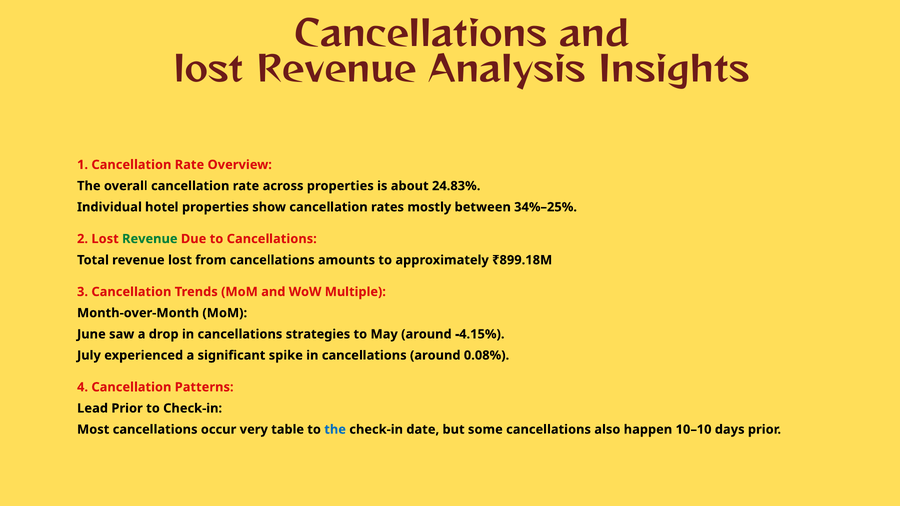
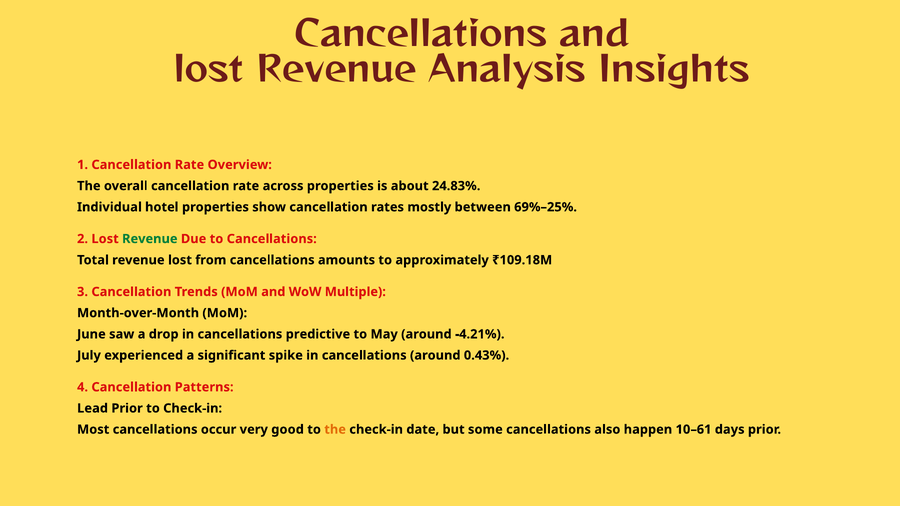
34%–25%: 34%–25% -> 69%–25% (546, 207)
₹899.18M: ₹899.18M -> ₹109.18M (522, 260)
strategies: strategies -> predictive (318, 334)
-4.15%: -4.15% -> -4.21% (480, 334)
0.08%: 0.08% -> 0.43% (487, 356)
table: table -> good (288, 430)
the colour: blue -> orange (335, 430)
10–10: 10–10 -> 10–61 (694, 430)
